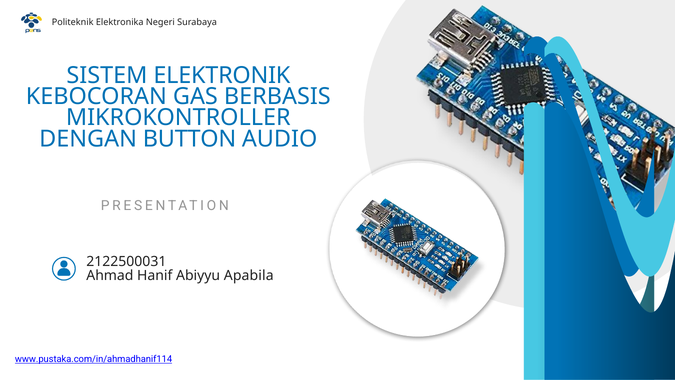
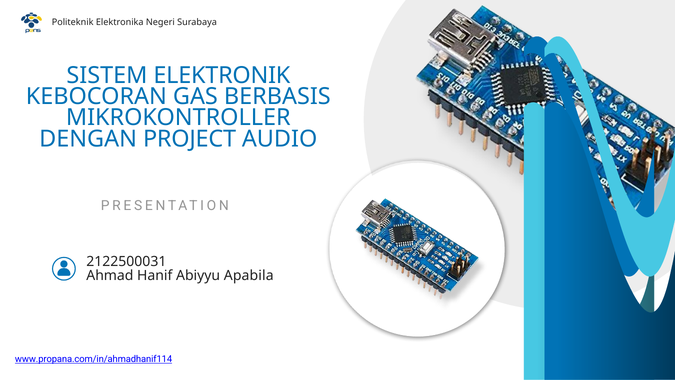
BUTTON: BUTTON -> PROJECT (190, 139)
www.pustaka.com/in/ahmadhanif114: www.pustaka.com/in/ahmadhanif114 -> www.propana.com/in/ahmadhanif114 (94, 359)
